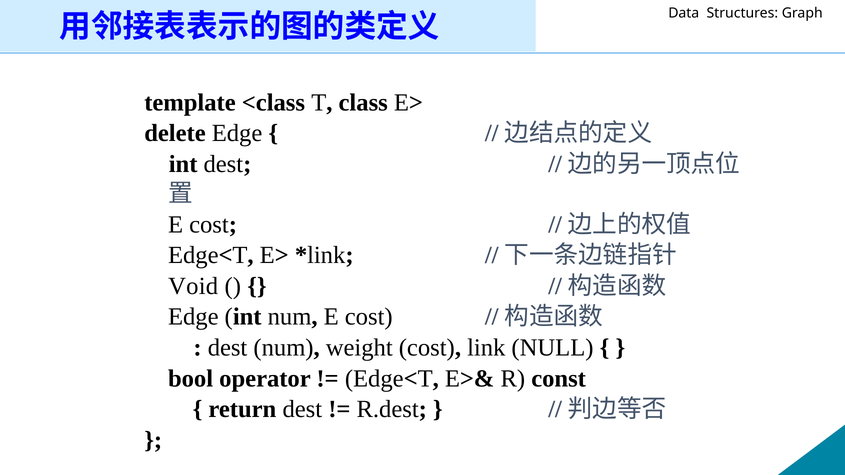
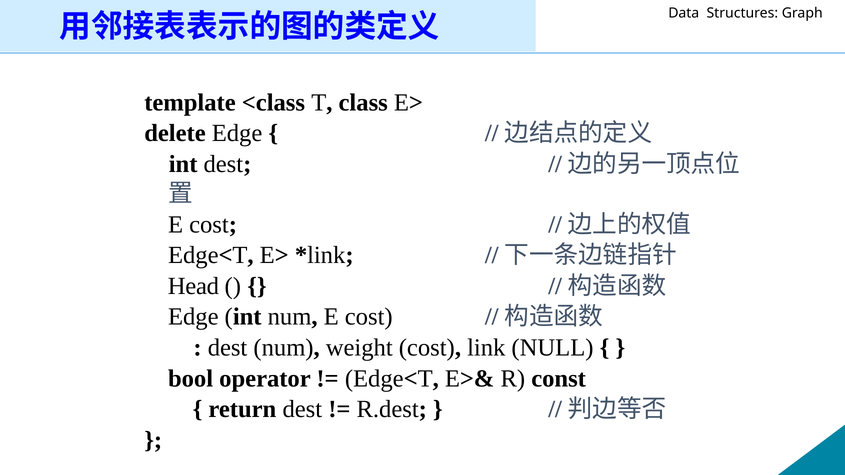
Void: Void -> Head (193, 286)
